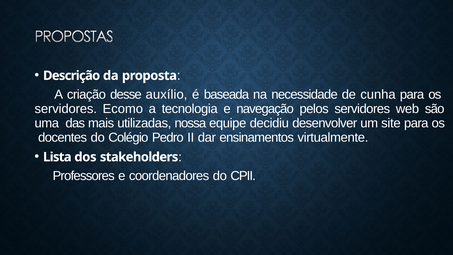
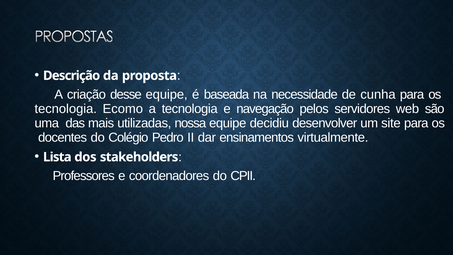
desse auxílio: auxílio -> equipe (167, 94)
servidores: servidores -> tecnologia (66, 109)
